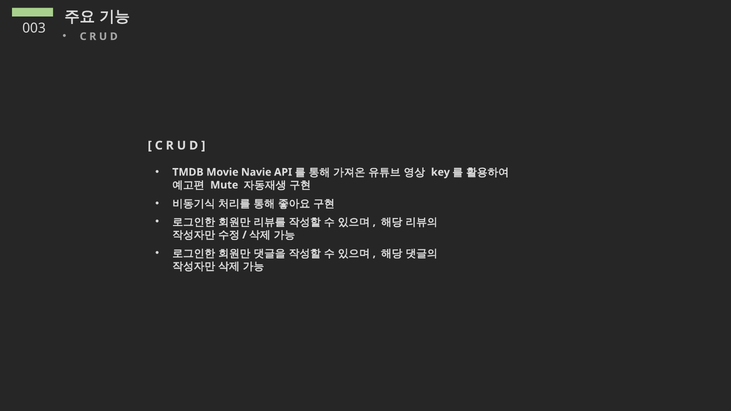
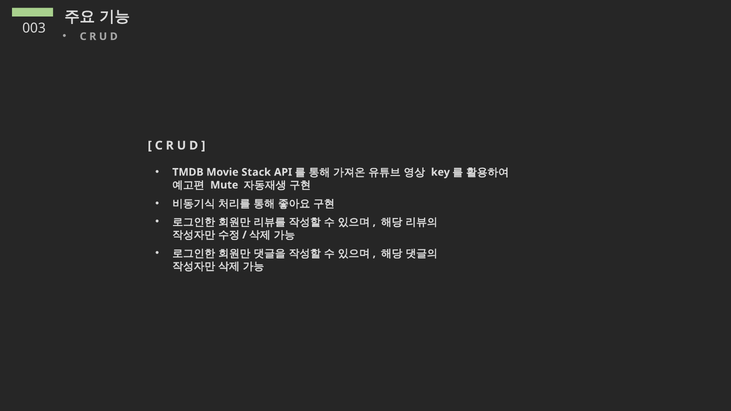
Navie: Navie -> Stack (256, 172)
